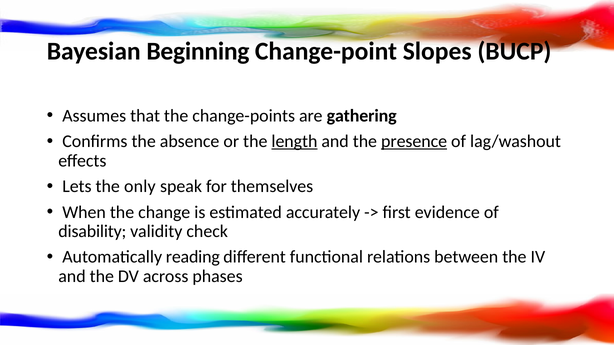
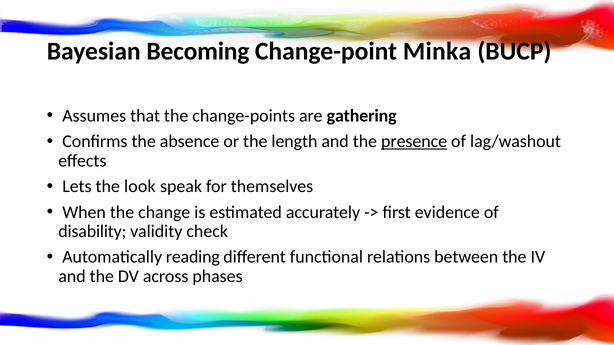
Beginning: Beginning -> Becoming (198, 52)
Slopes: Slopes -> Minka (437, 52)
length underline: present -> none (294, 142)
only: only -> look (140, 187)
